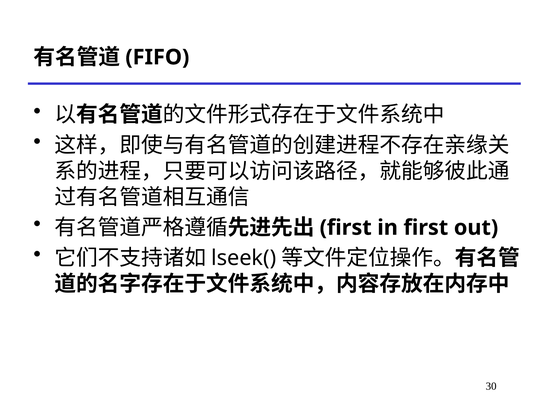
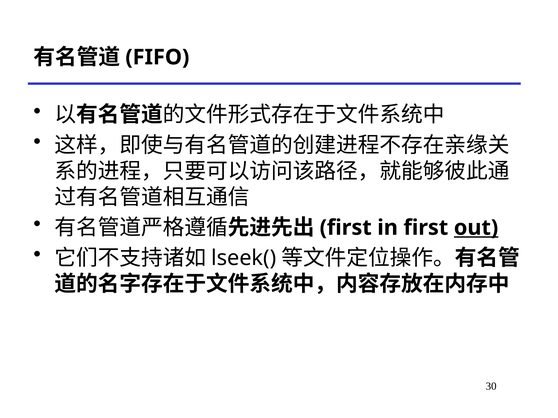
out underline: none -> present (476, 228)
